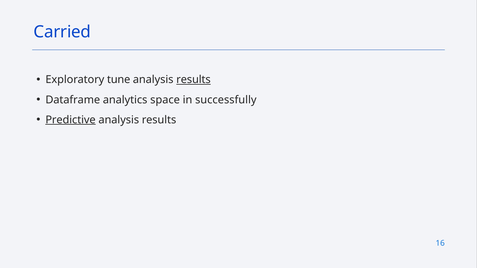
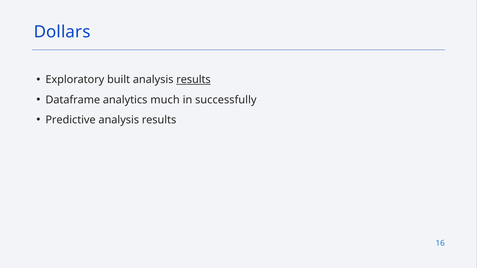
Carried: Carried -> Dollars (62, 32)
tune: tune -> built (119, 80)
space: space -> much (165, 100)
Predictive underline: present -> none (71, 120)
